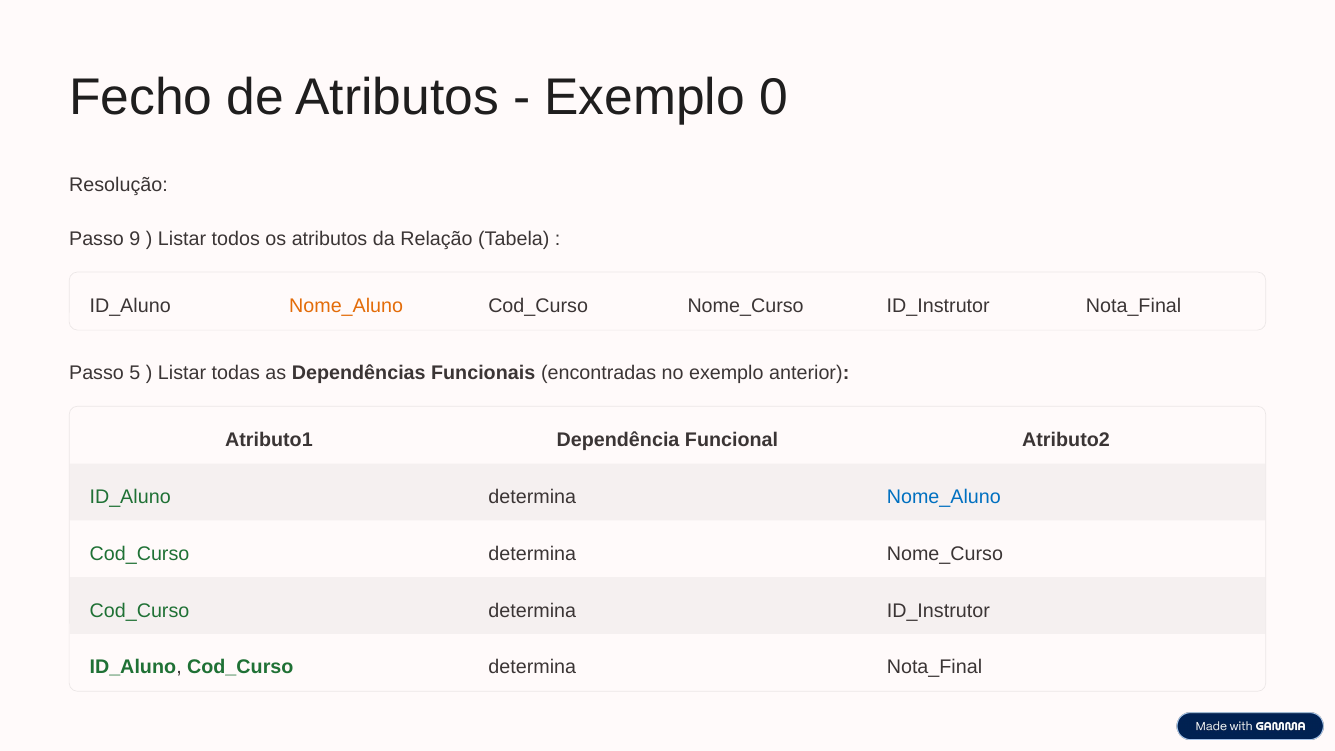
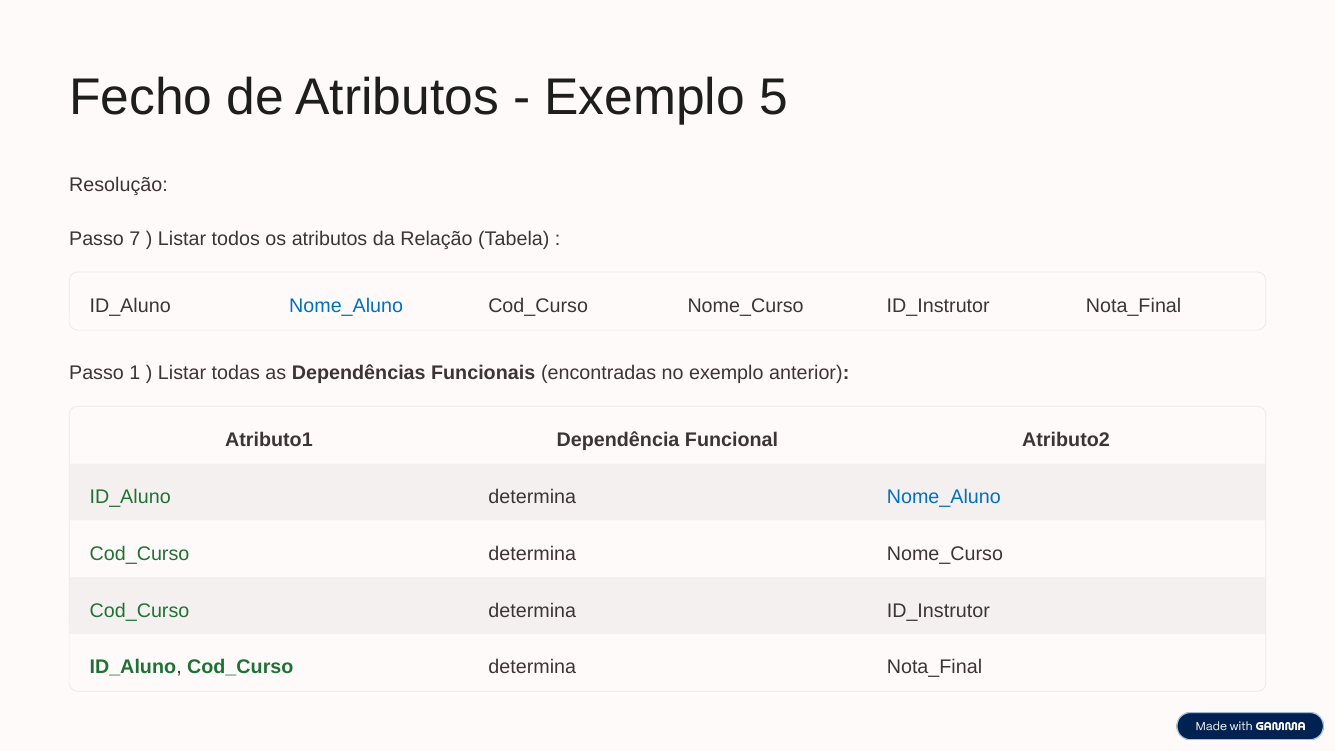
0: 0 -> 5 (774, 97)
9: 9 -> 7 (135, 239)
Nome_Aluno colour: orange -> blue (346, 306)
5: 5 -> 1 (135, 373)
